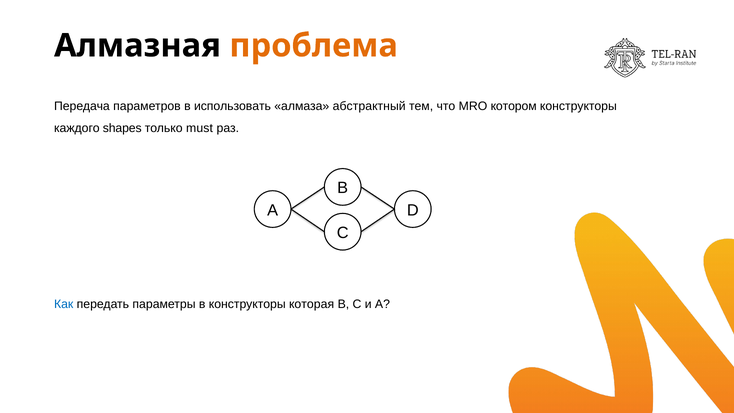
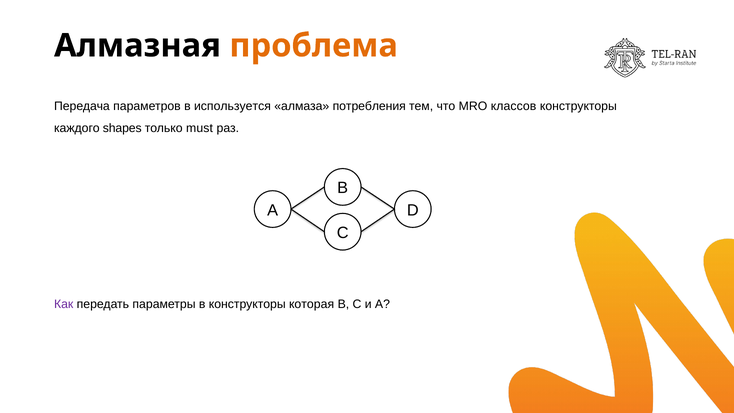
использовать: использовать -> используется (232, 106)
абстрактный: абстрактный -> потребления (369, 106)
котором: котором -> классов (514, 106)
Как colour: blue -> purple (64, 304)
